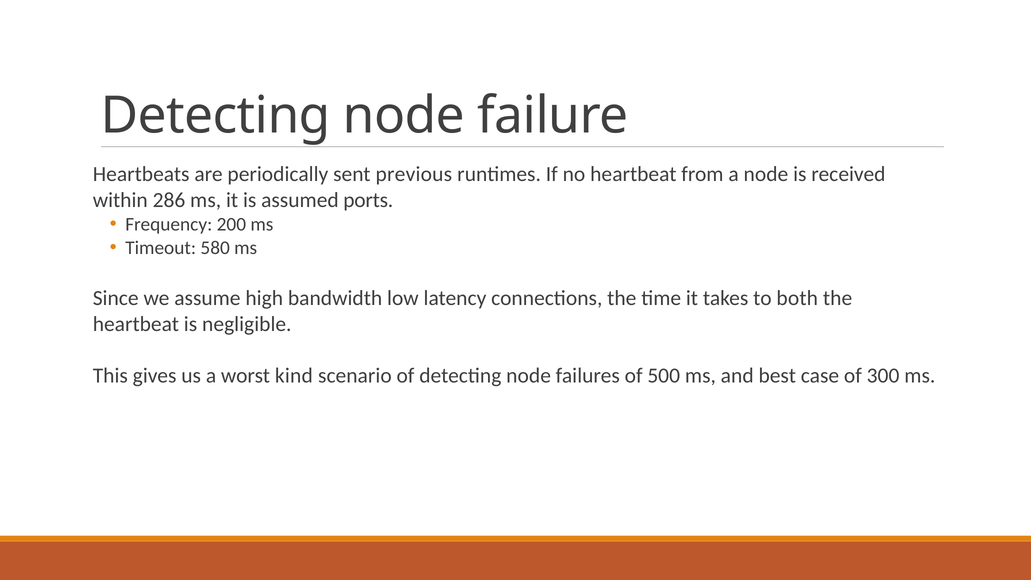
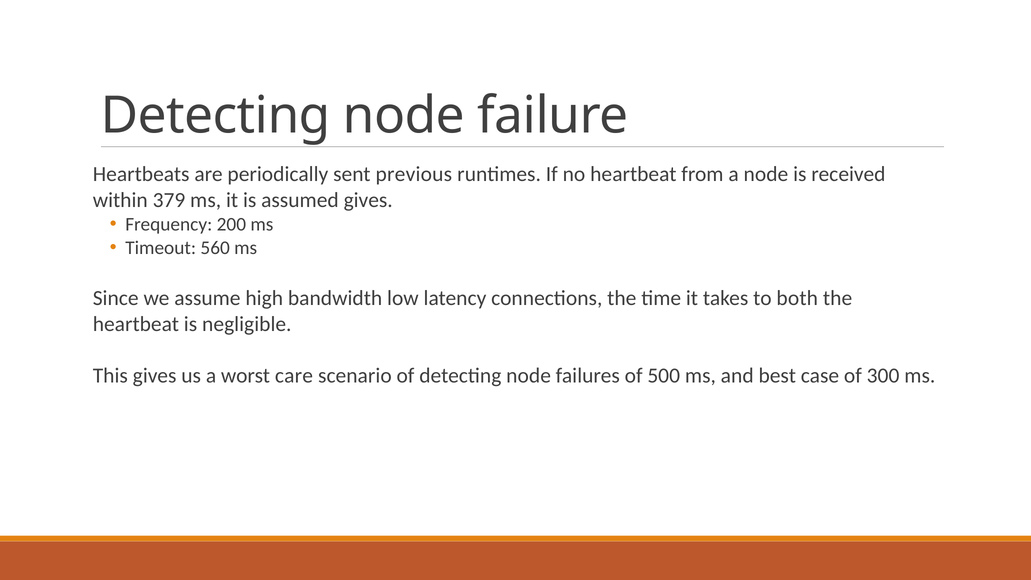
286: 286 -> 379 (169, 200)
assumed ports: ports -> gives (368, 200)
580: 580 -> 560 (215, 248)
kind: kind -> care (294, 375)
